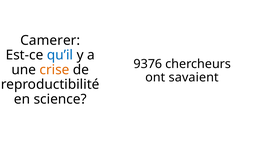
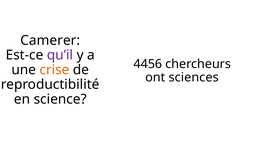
qu’il colour: blue -> purple (60, 55)
9376: 9376 -> 4456 (148, 64)
savaient: savaient -> sciences (194, 78)
